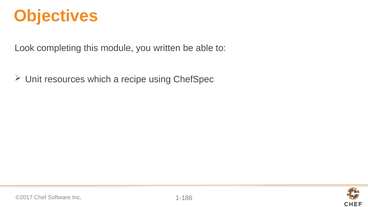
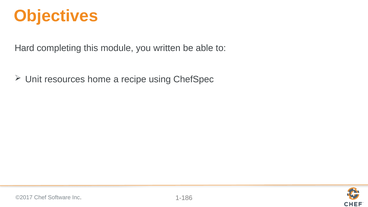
Look: Look -> Hard (24, 48)
which: which -> home (99, 79)
